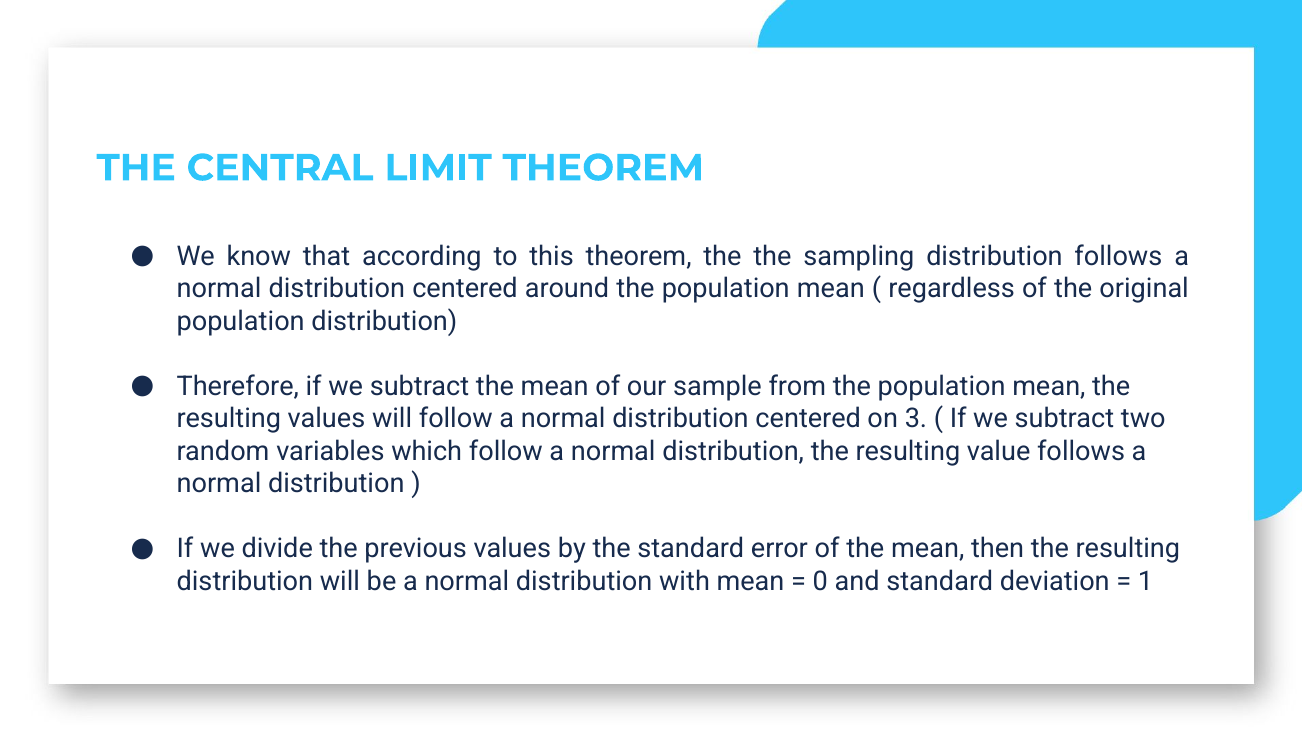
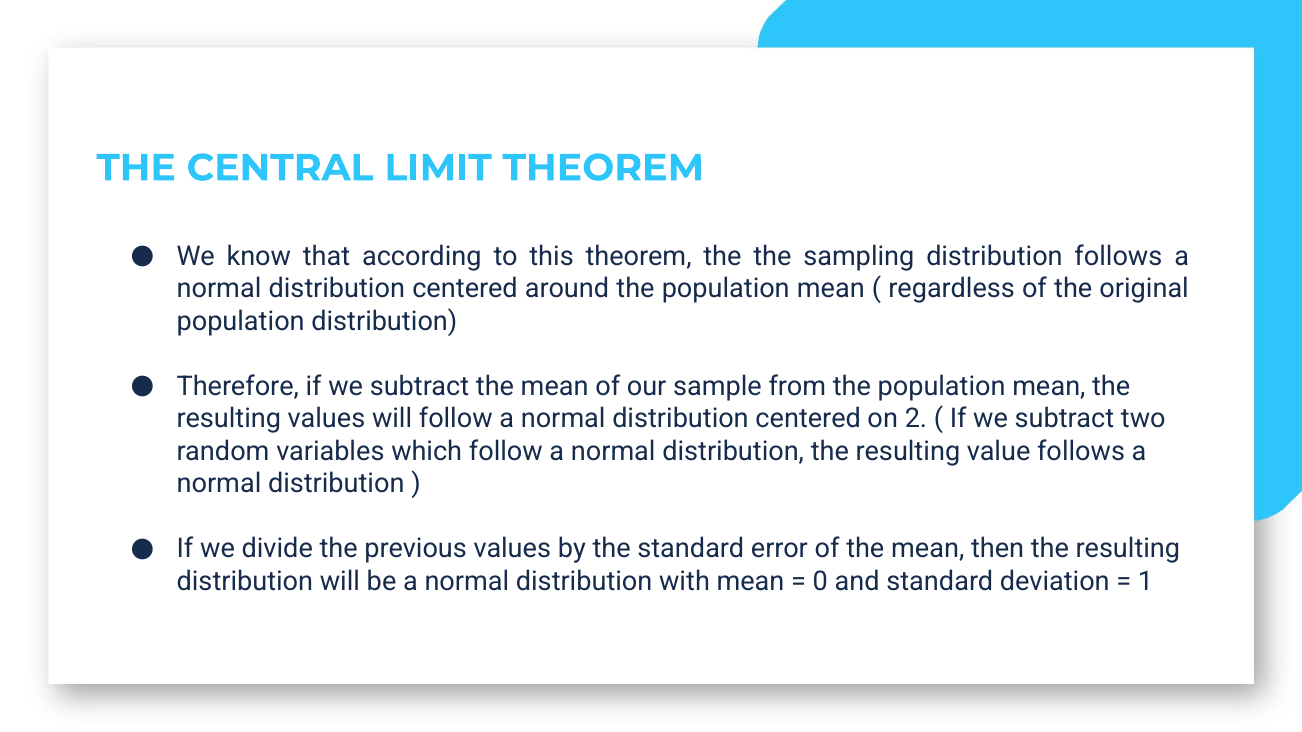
3: 3 -> 2 (916, 419)
